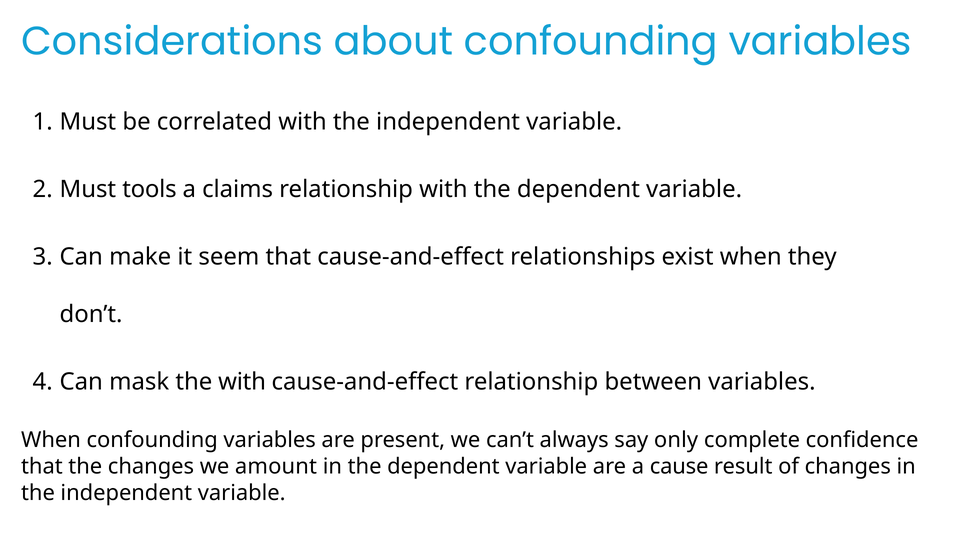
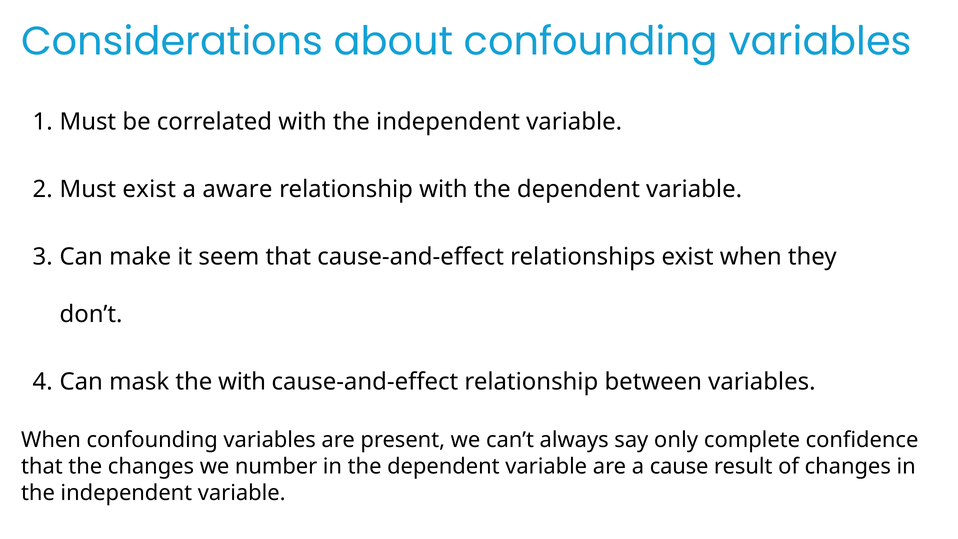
Must tools: tools -> exist (149, 189)
claims: claims -> aware (237, 189)
amount: amount -> number (276, 466)
